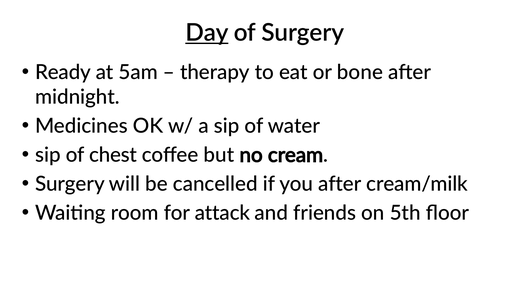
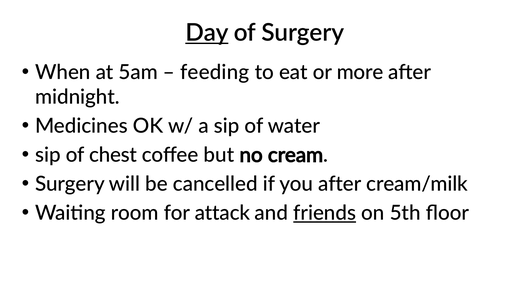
Ready: Ready -> When (63, 72)
therapy: therapy -> feeding (215, 72)
bone: bone -> more (360, 72)
friends underline: none -> present (325, 213)
